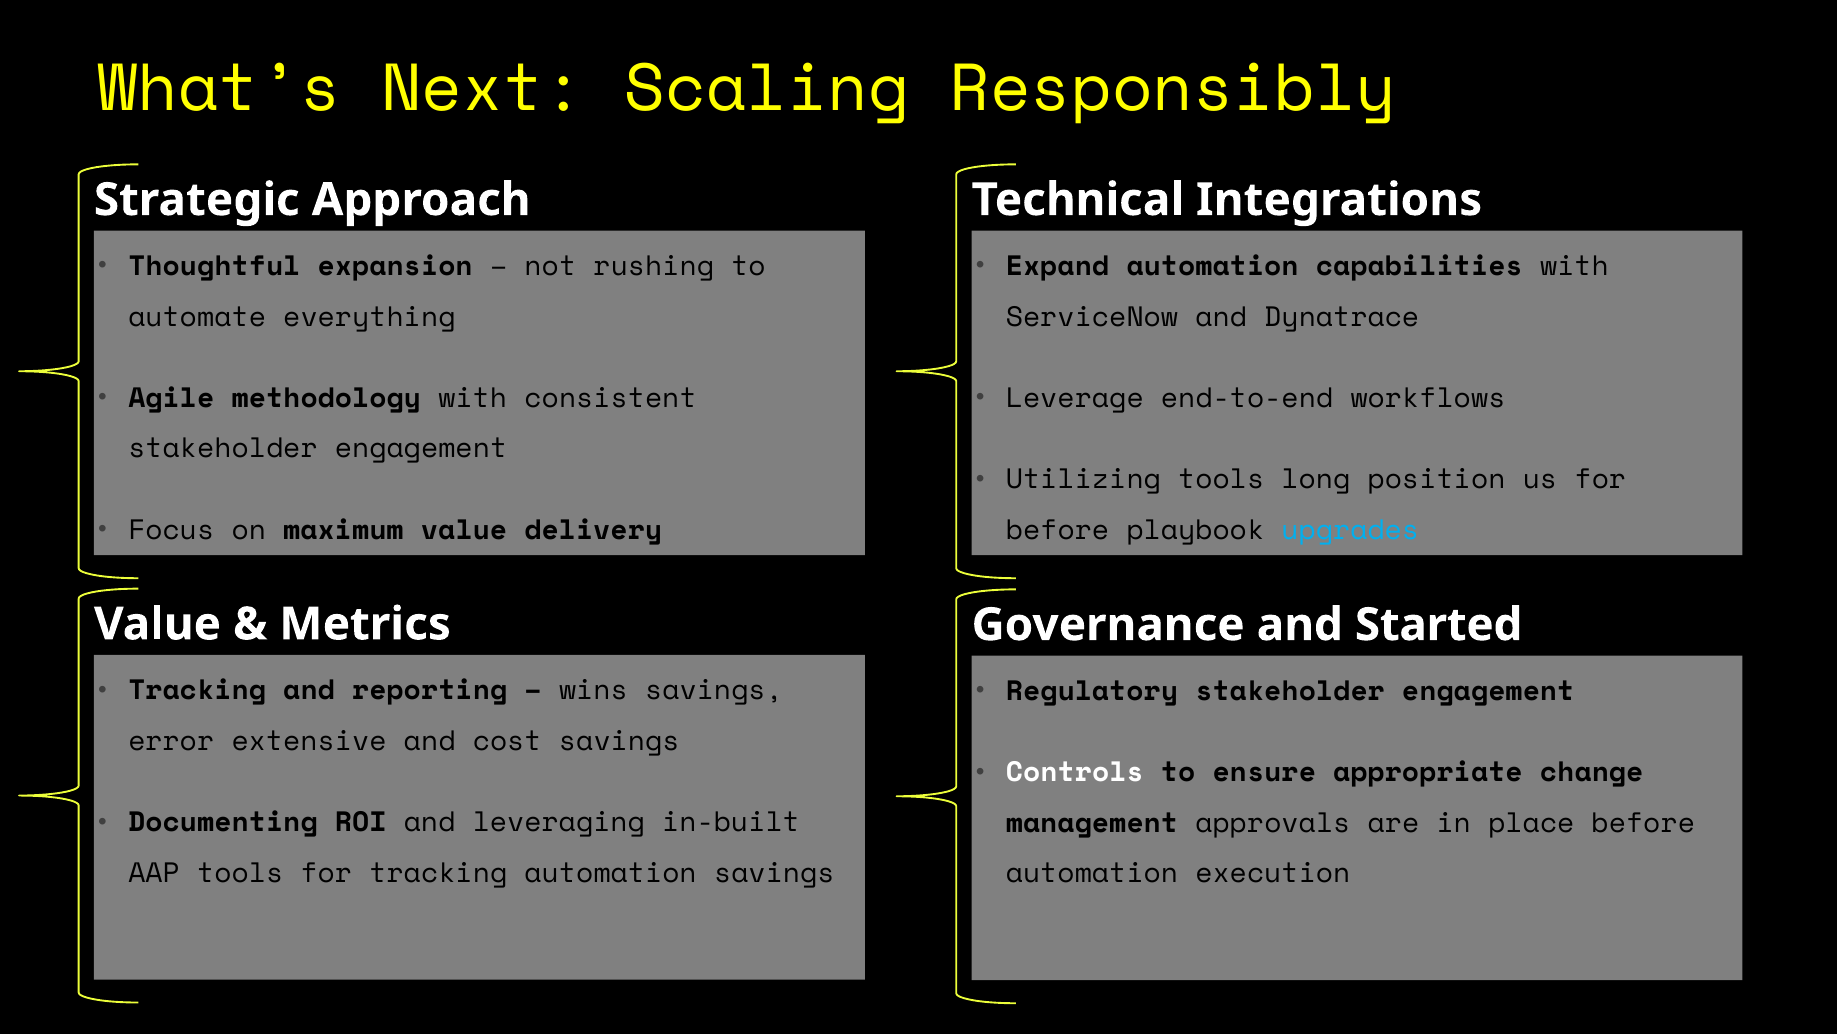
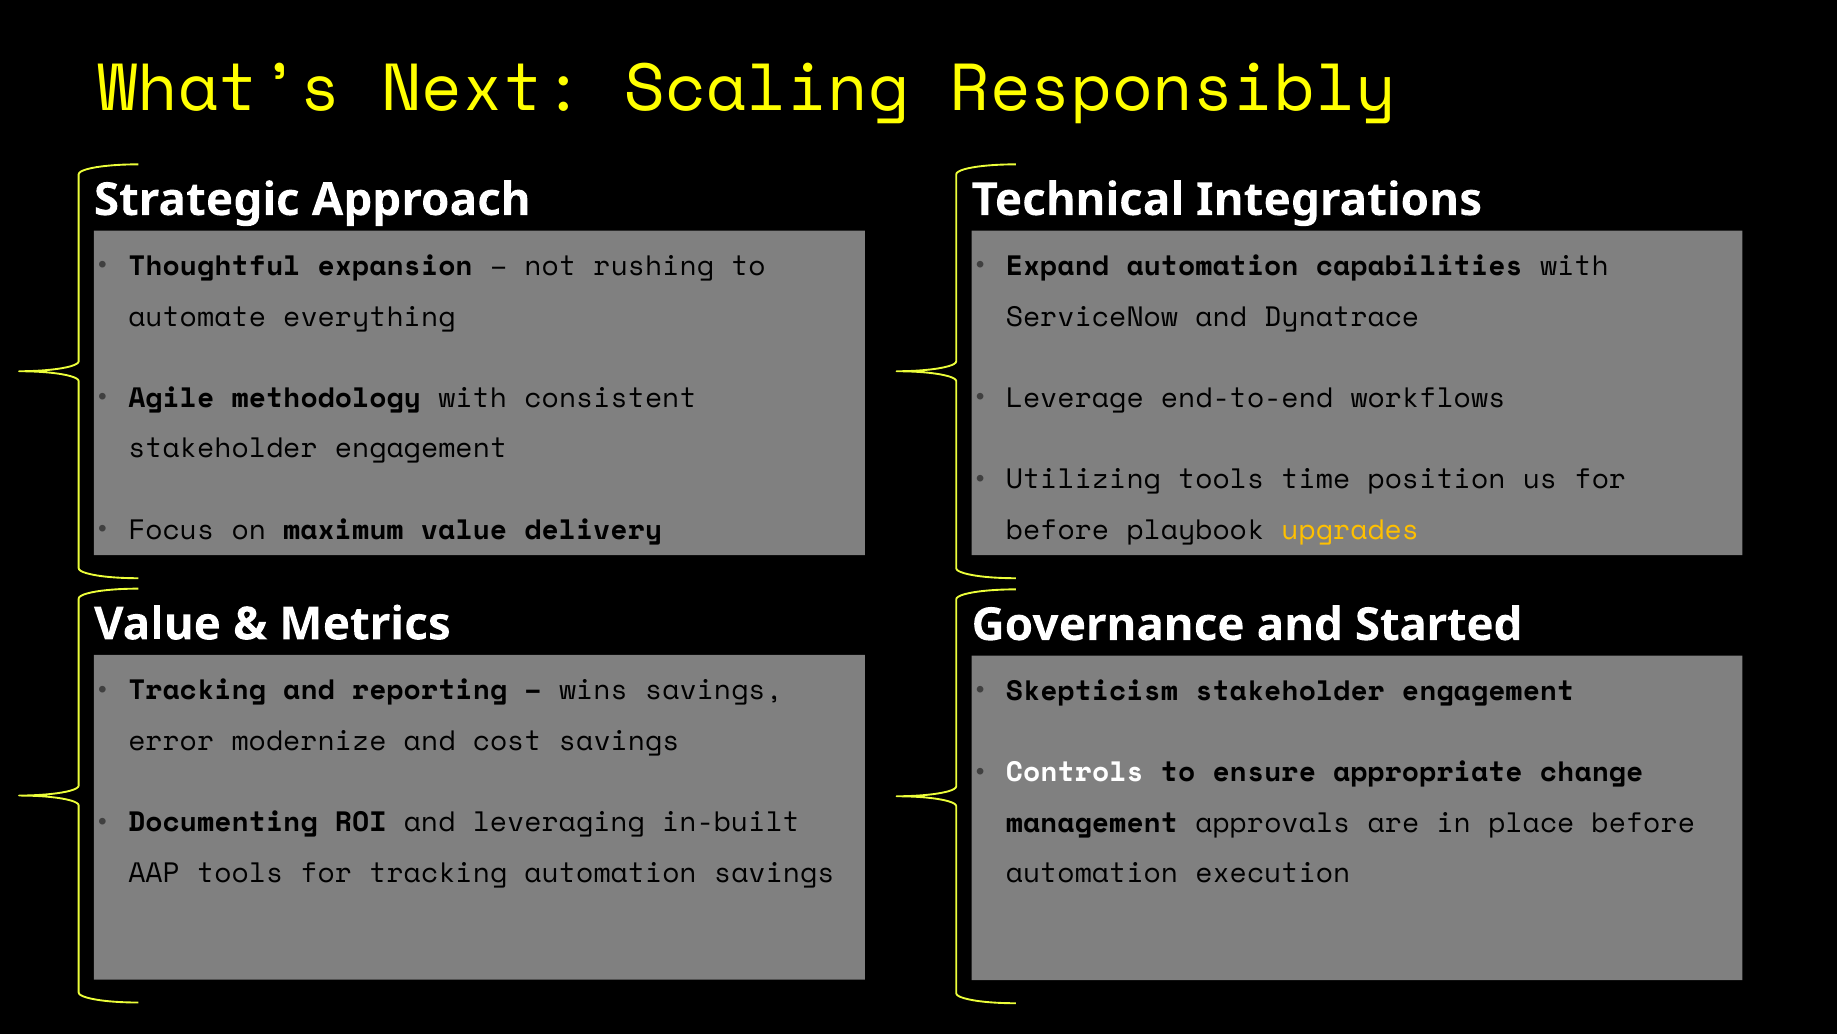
long: long -> time (1316, 479)
upgrades colour: light blue -> yellow (1350, 530)
Regulatory: Regulatory -> Skepticism (1092, 691)
extensive: extensive -> modernize (309, 741)
